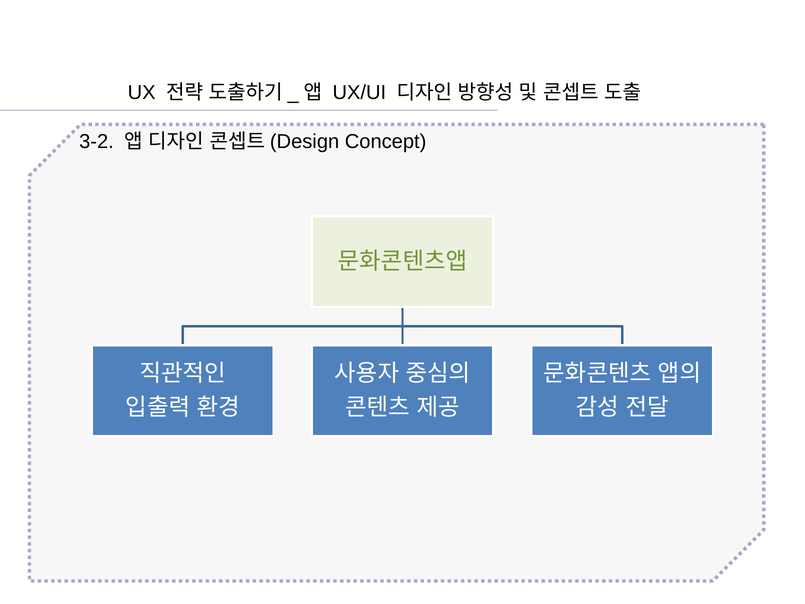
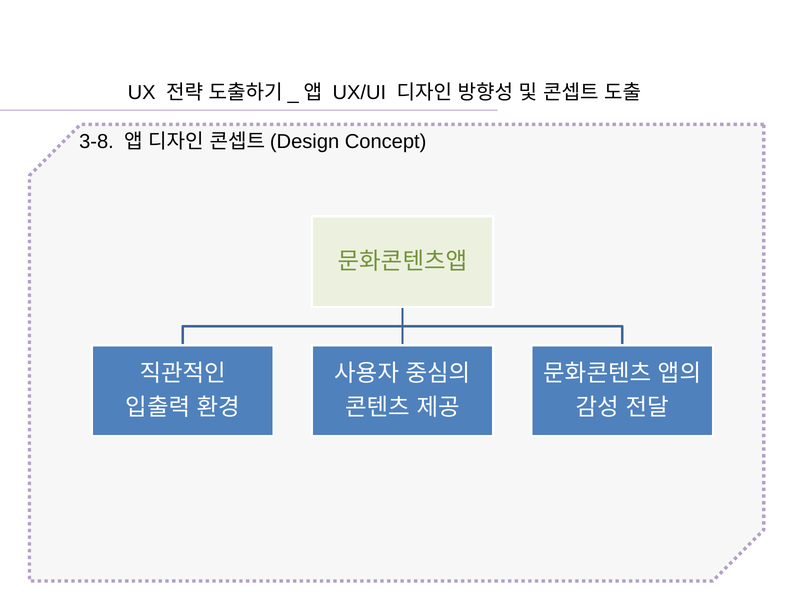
3-2: 3-2 -> 3-8 (96, 142)
